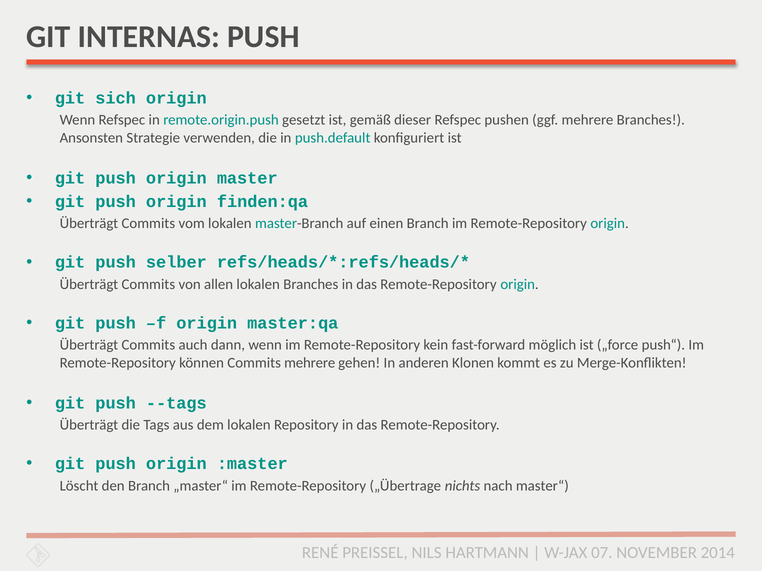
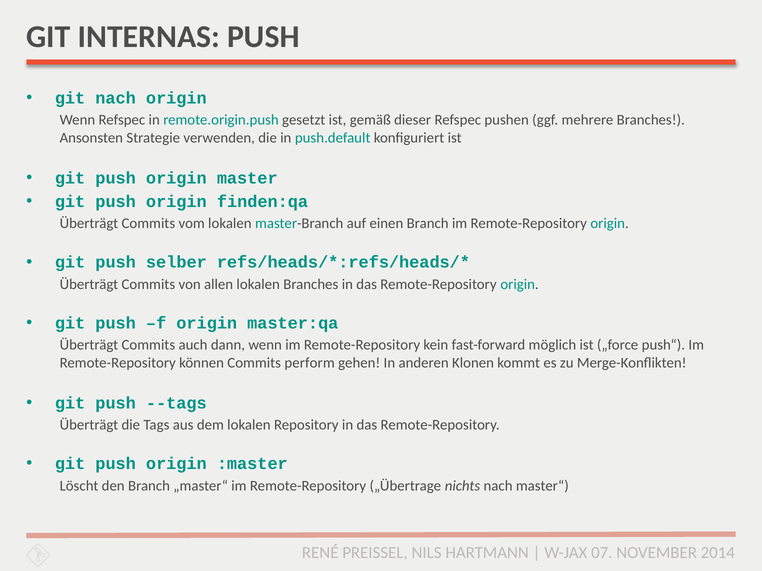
git sich: sich -> nach (116, 98)
Commits mehrere: mehrere -> perform (310, 363)
